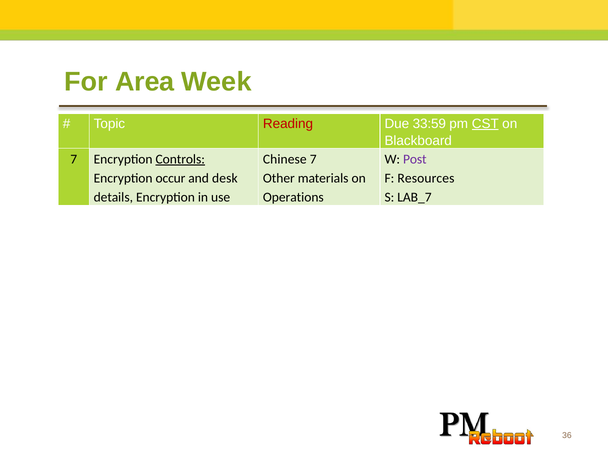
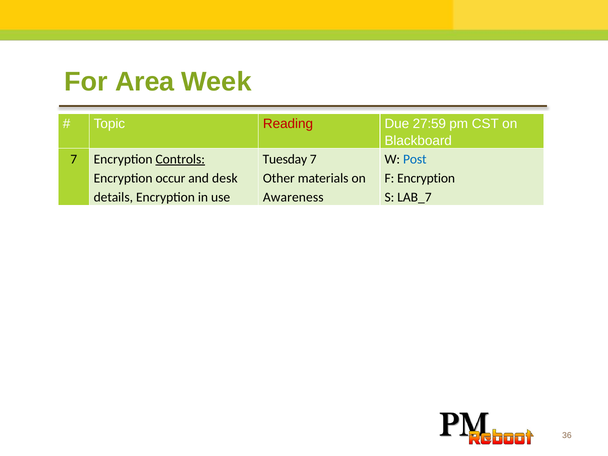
33:59: 33:59 -> 27:59 (429, 124)
CST underline: present -> none (485, 124)
Chinese: Chinese -> Tuesday (285, 159)
Post colour: purple -> blue (415, 159)
F Resources: Resources -> Encryption (426, 178)
Operations: Operations -> Awareness (293, 197)
